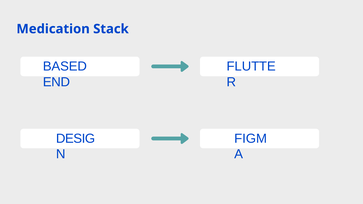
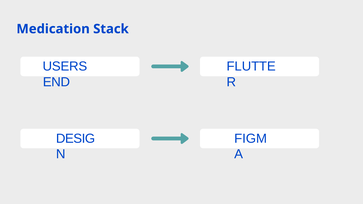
BASED: BASED -> USERS (65, 66)
